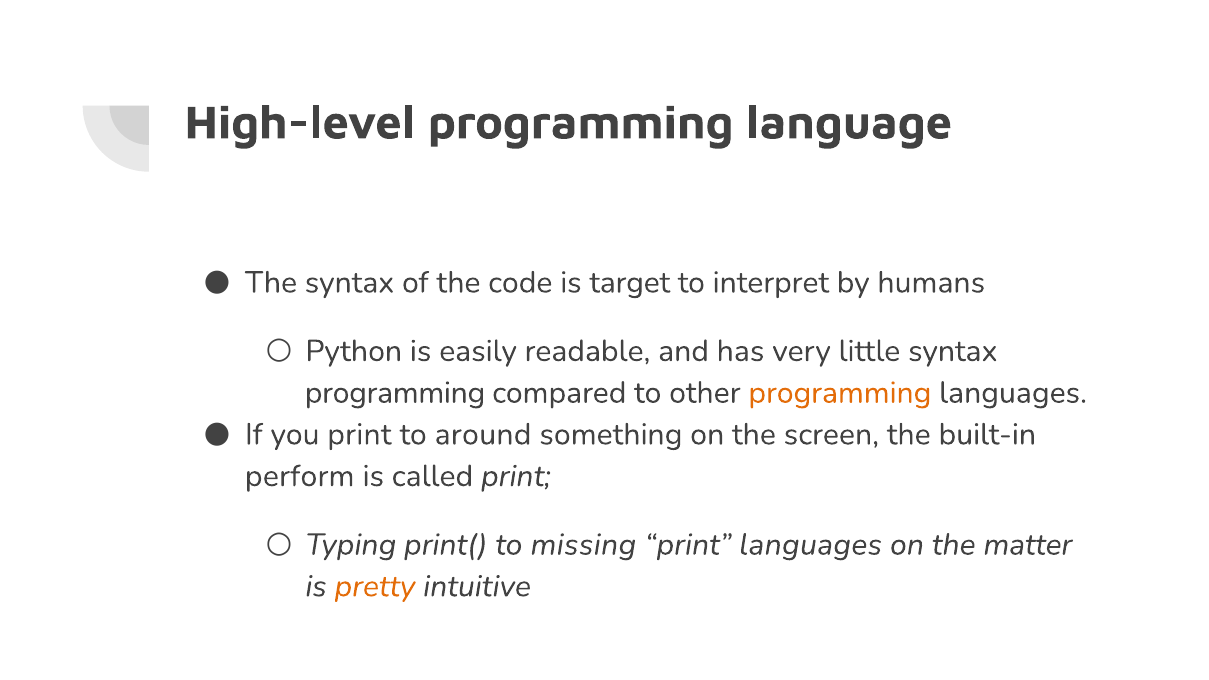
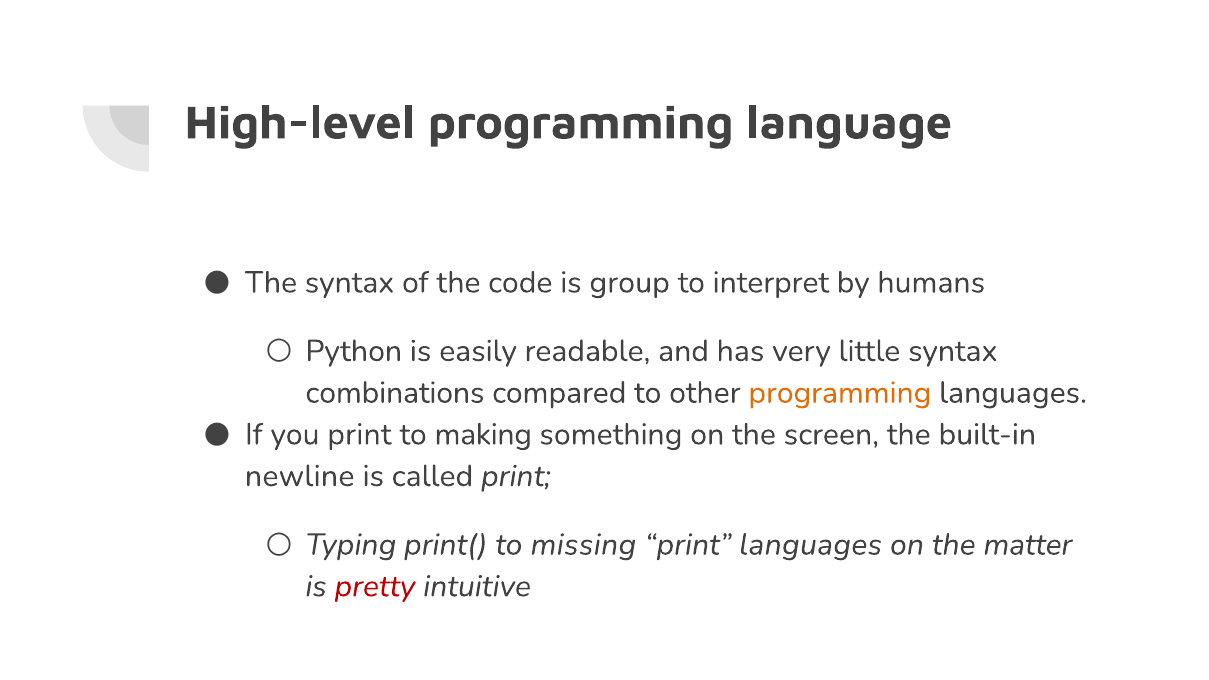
target: target -> group (630, 283)
programming: programming -> combinations (395, 393)
around: around -> making (483, 434)
perform: perform -> newline (300, 476)
pretty colour: orange -> red (375, 586)
